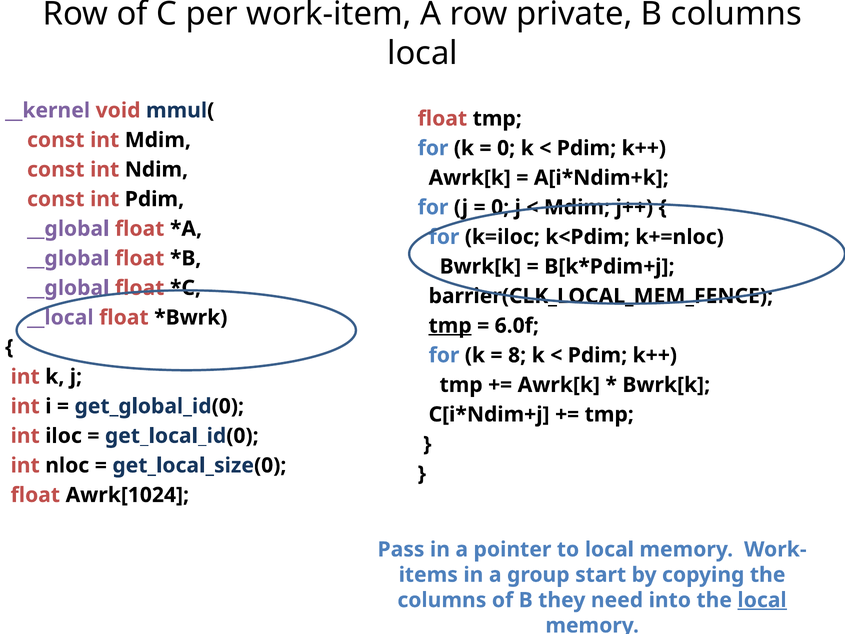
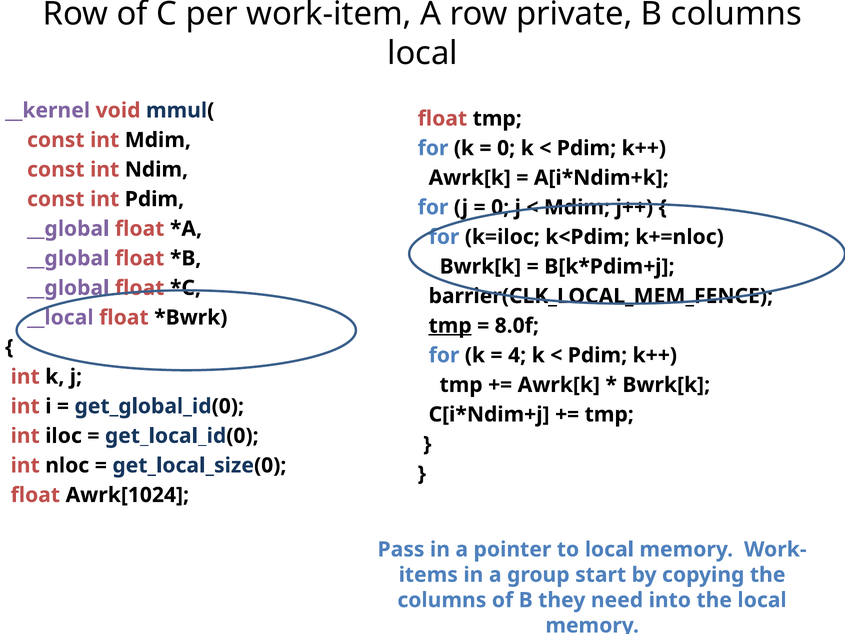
6.0f: 6.0f -> 8.0f (517, 326)
8: 8 -> 4 (517, 355)
local underline: present -> none (762, 600)
